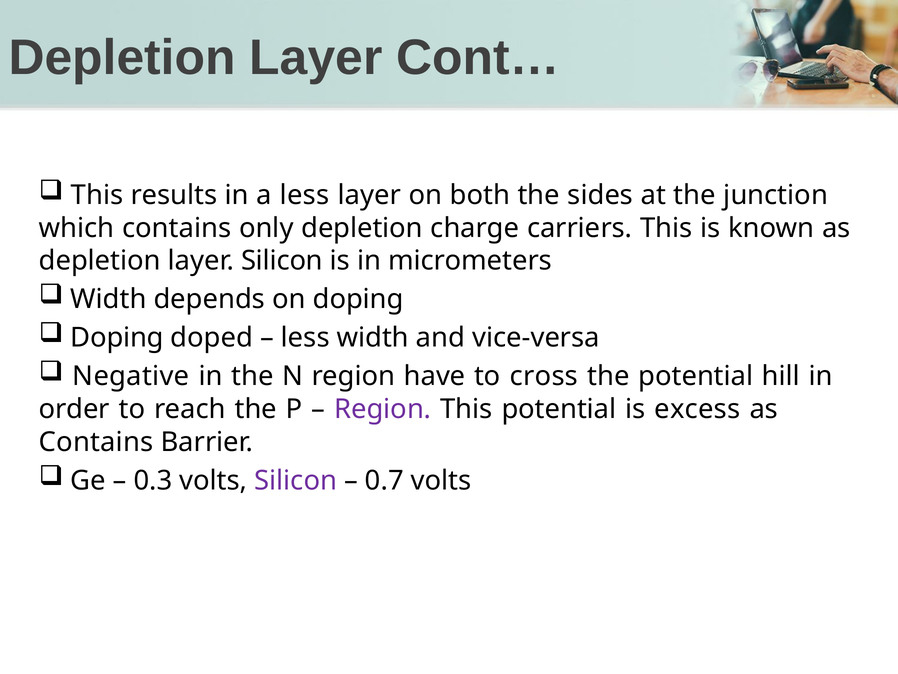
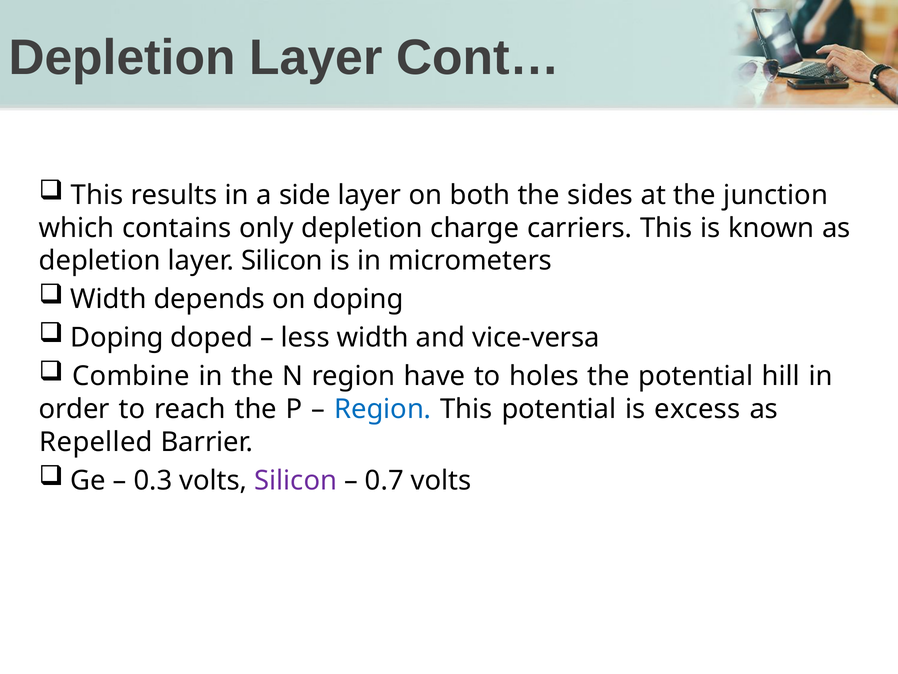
a less: less -> side (305, 195)
Negative: Negative -> Combine (131, 376)
cross: cross -> holes (544, 376)
Region colour: purple -> blue (383, 409)
Contains: Contains -> Repelled (96, 442)
